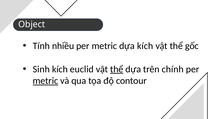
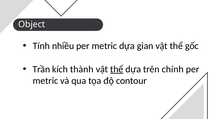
dựa kích: kích -> gian (145, 46)
Sinh: Sinh -> Trần (41, 69)
euclid: euclid -> thành (82, 69)
metric underline: present -> none (45, 81)
